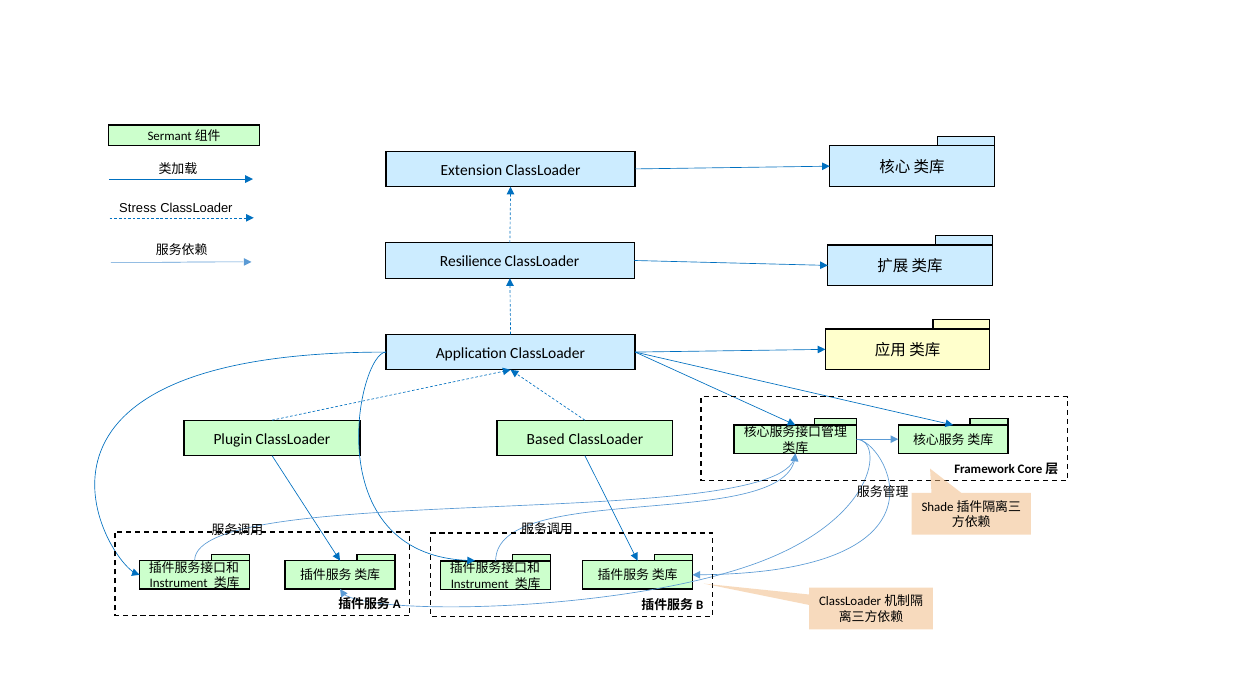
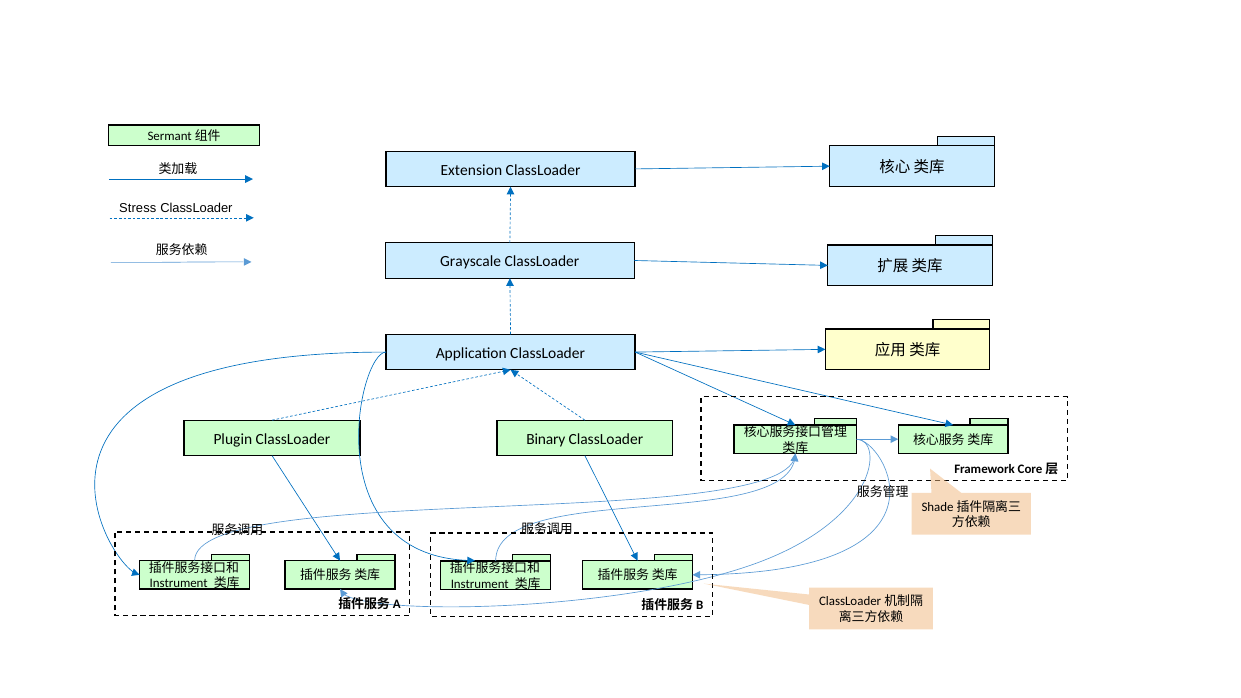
Resilience: Resilience -> Grayscale (471, 262)
Based: Based -> Binary (546, 439)
